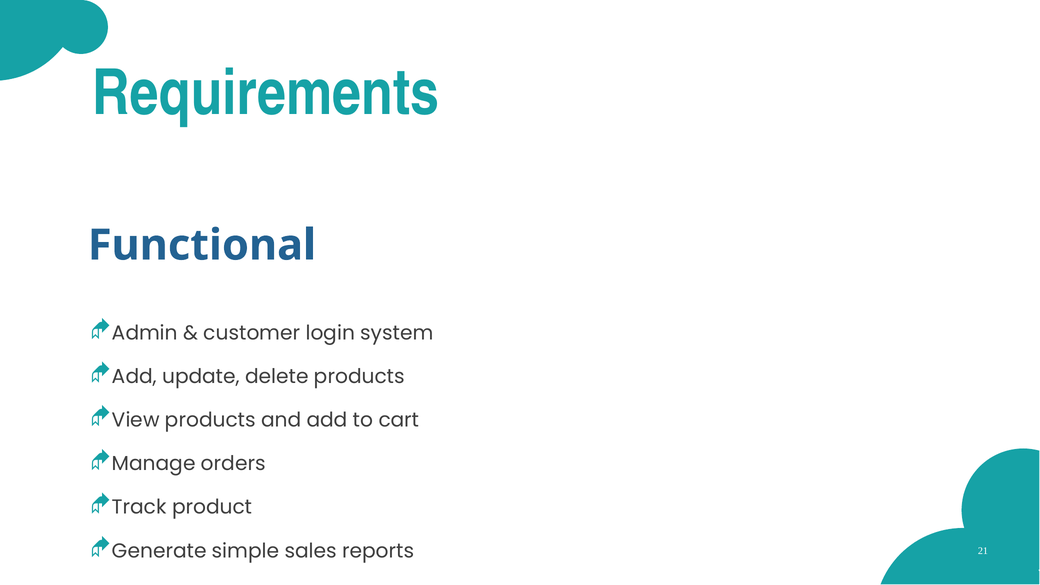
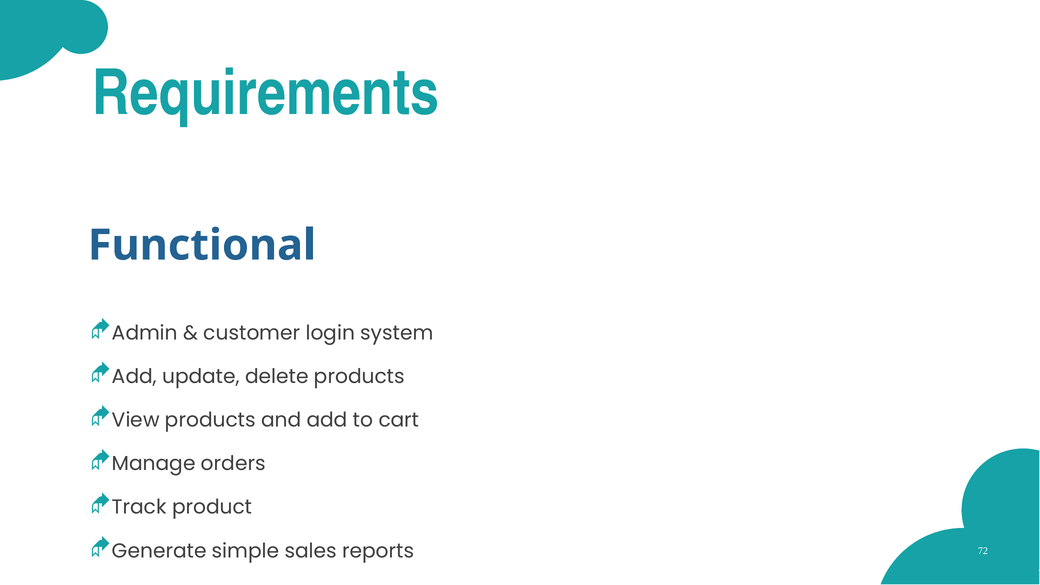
21: 21 -> 72 (983, 551)
